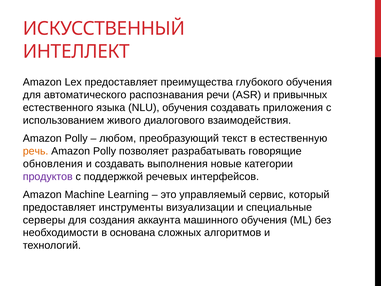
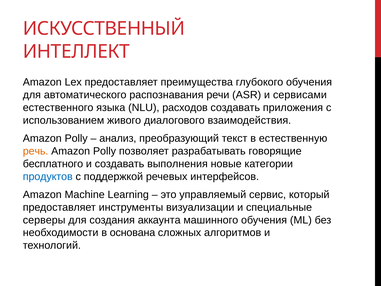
привычных: привычных -> сервисами (300, 95)
NLU обучения: обучения -> расходов (185, 107)
любом: любом -> анализ (118, 138)
обновления: обновления -> бесплатного (53, 164)
продуктов colour: purple -> blue (48, 176)
